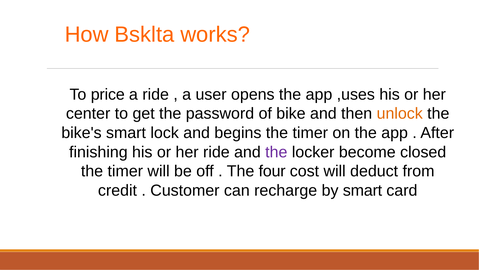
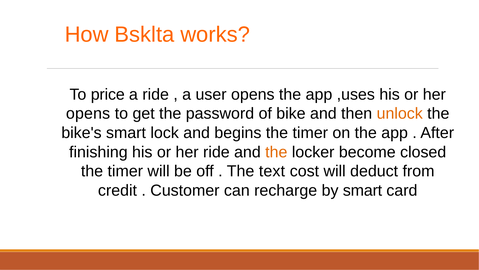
center: center -> opens (88, 113)
the colour: purple -> orange (276, 152)
four: four -> text (272, 171)
